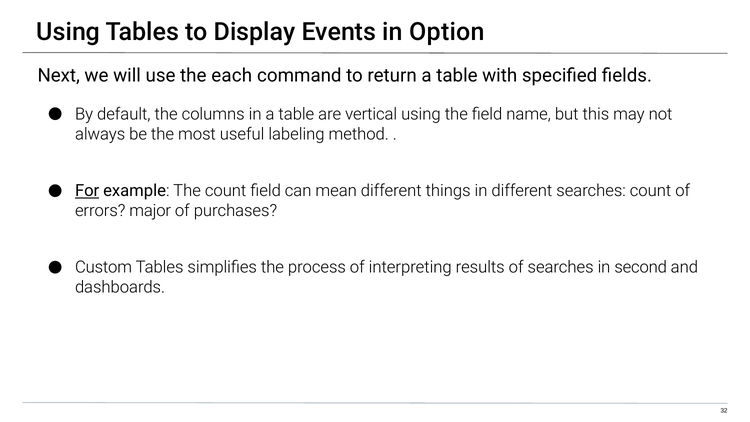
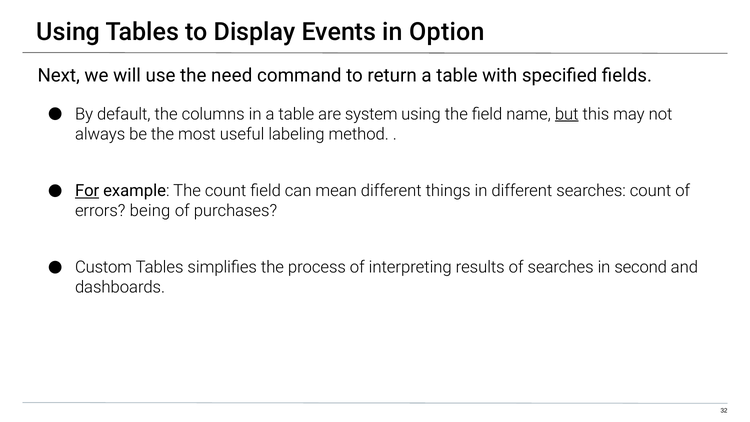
each: each -> need (232, 76)
vertical: vertical -> system (371, 114)
but underline: none -> present (567, 114)
major: major -> being (150, 211)
